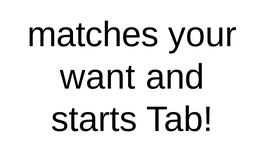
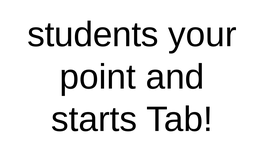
matches: matches -> students (93, 34)
want: want -> point (98, 77)
